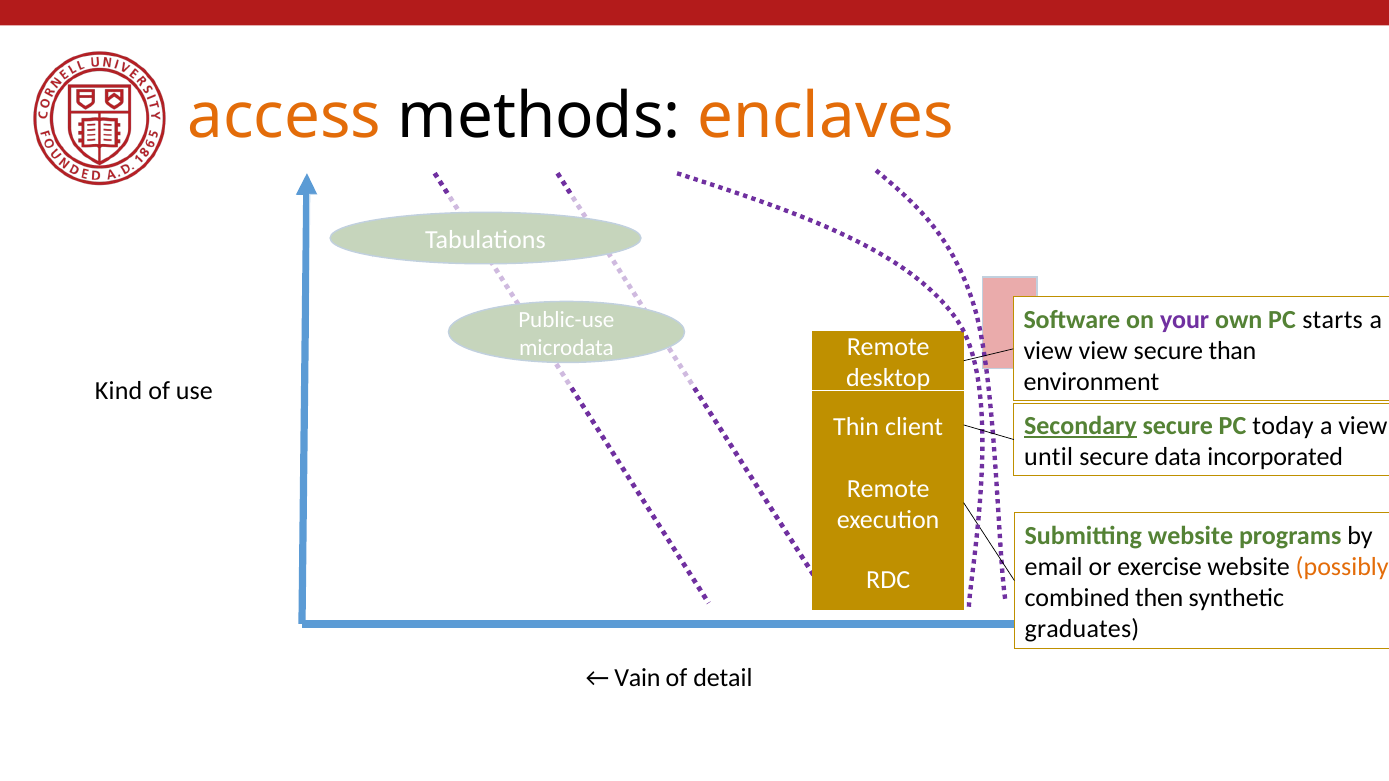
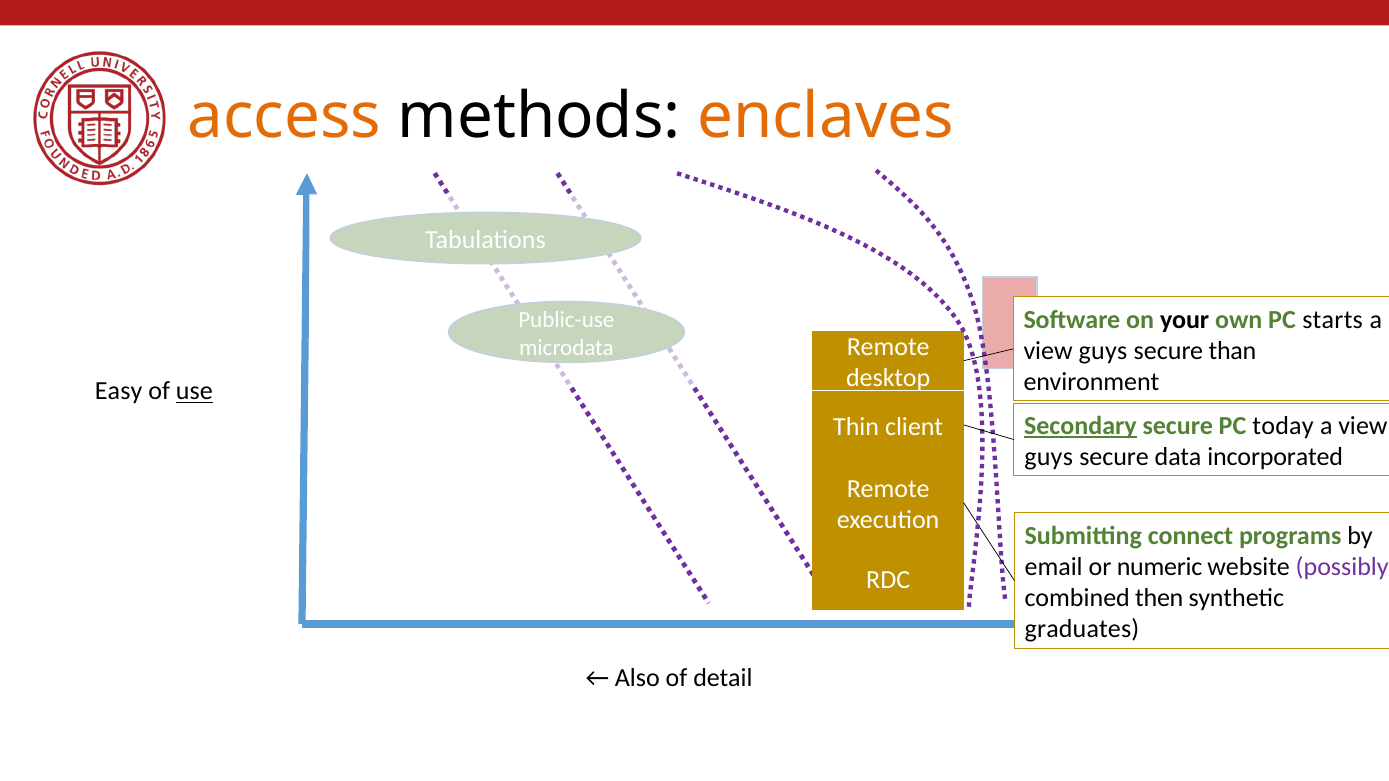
your colour: purple -> black (1185, 320)
view: view -> guys (1103, 351)
Kind: Kind -> Easy (119, 391)
use underline: none -> present (194, 391)
until: until -> guys (1049, 457)
Submitting website: website -> connect (1191, 536)
exercise: exercise -> numeric (1160, 567)
possibly colour: orange -> purple (1342, 567)
Vain: Vain -> Also (637, 678)
